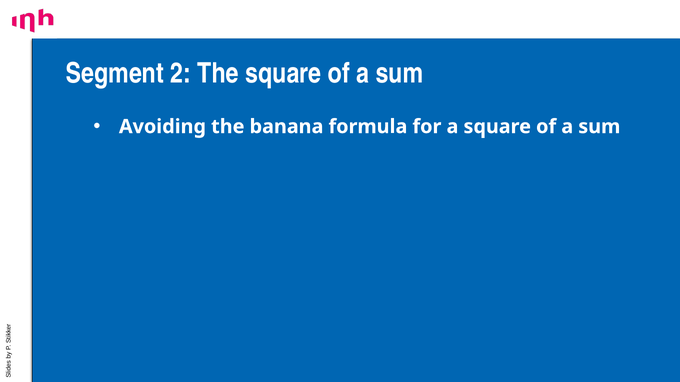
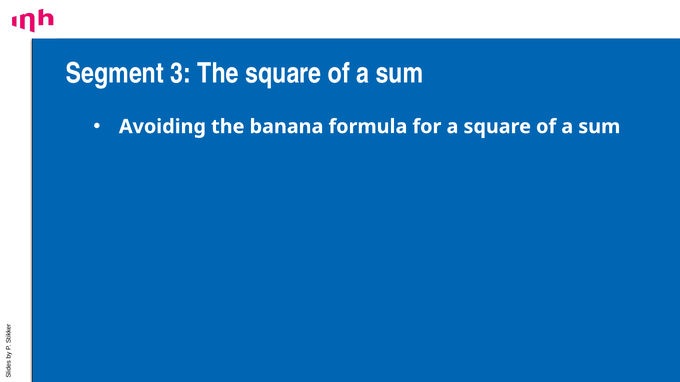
2: 2 -> 3 (181, 74)
